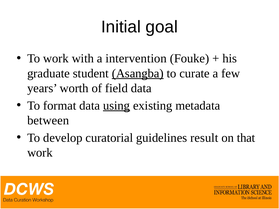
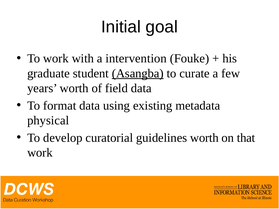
using underline: present -> none (117, 106)
between: between -> physical (48, 121)
guidelines result: result -> worth (204, 138)
